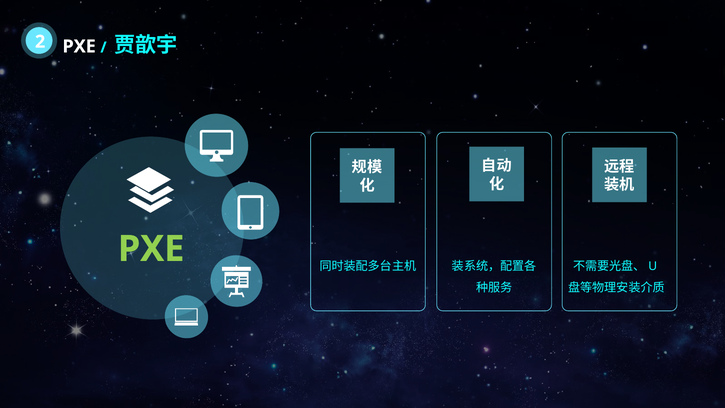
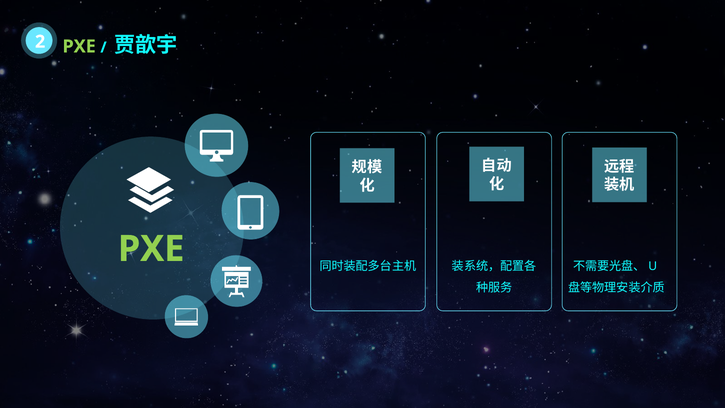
PXE colour: white -> light green (79, 46)
